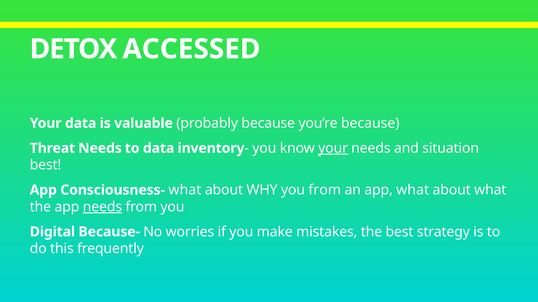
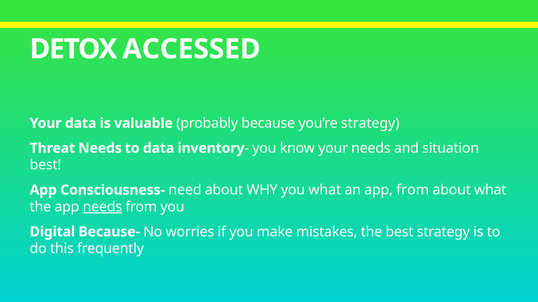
you’re because: because -> strategy (370, 123)
your underline: present -> none (333, 148)
Consciousness- what: what -> need (185, 190)
you from: from -> what (325, 190)
app what: what -> from (413, 190)
